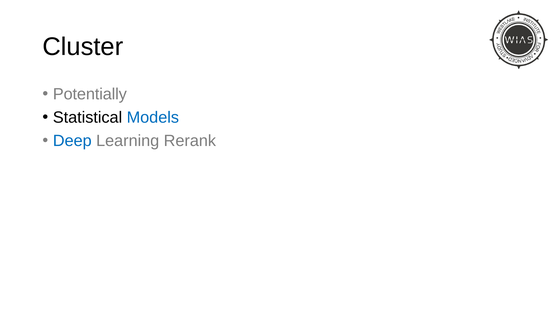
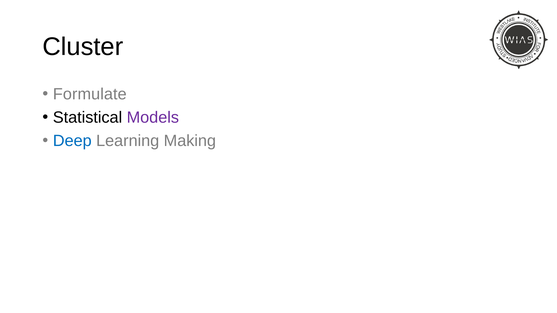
Potentially: Potentially -> Formulate (90, 94)
Models colour: blue -> purple (153, 118)
Rerank: Rerank -> Making (190, 141)
